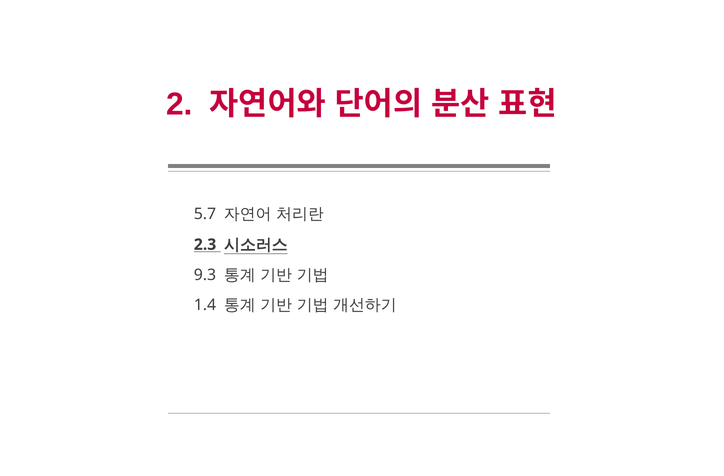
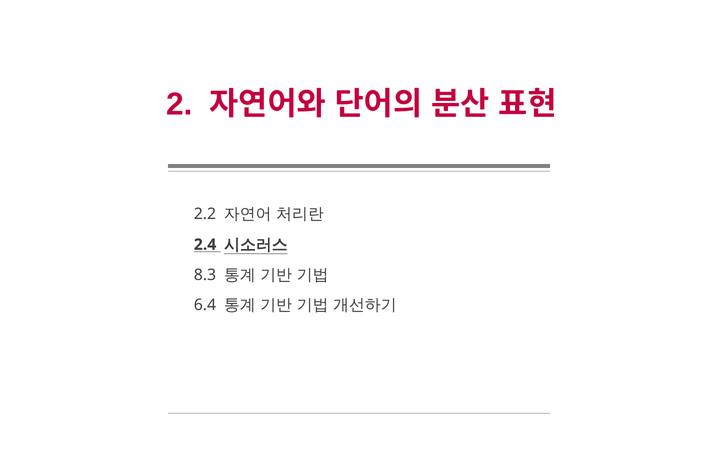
5.7: 5.7 -> 2.2 (205, 214)
2.3: 2.3 -> 2.4 (205, 244)
9.3: 9.3 -> 8.3 (205, 275)
1.4: 1.4 -> 6.4 (205, 305)
